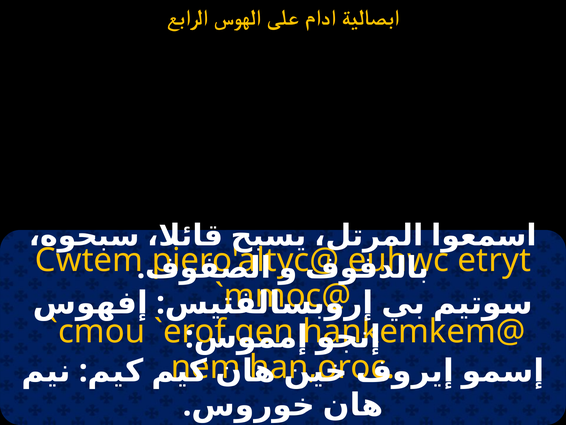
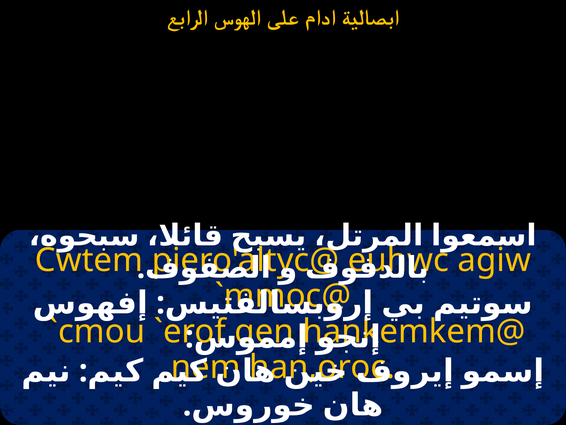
etryt: etryt -> agiw (494, 260)
